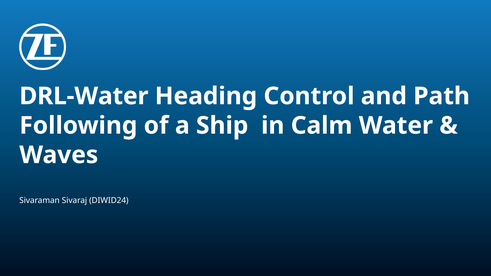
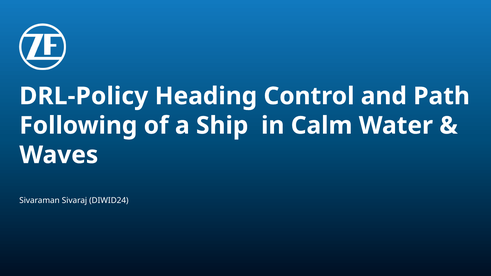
DRL-Water: DRL-Water -> DRL-Policy (84, 96)
